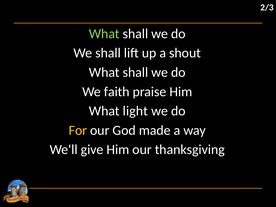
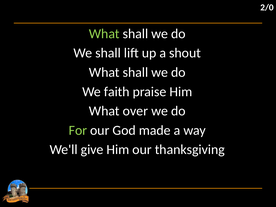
2/3: 2/3 -> 2/0 (267, 8)
light: light -> over (135, 111)
For colour: yellow -> light green (78, 130)
